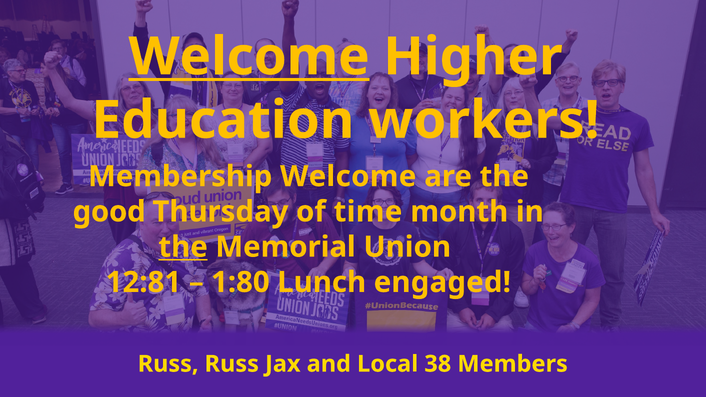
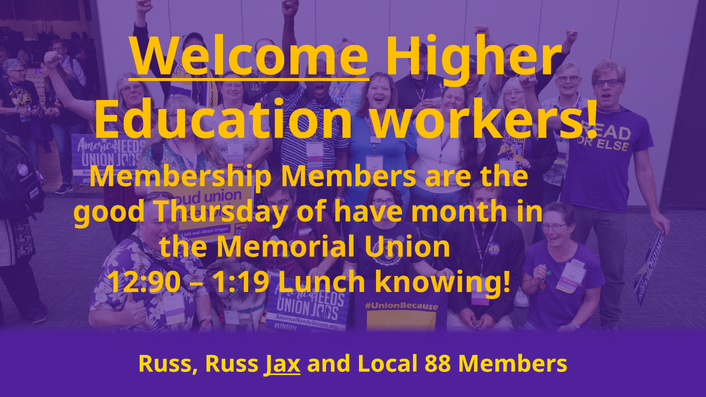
Membership Welcome: Welcome -> Members (348, 176)
time: time -> have (368, 212)
the underline: present -> none (183, 247)
12:81: 12:81 -> 12:90 (143, 282)
1:80: 1:80 -> 1:19 (240, 282)
engaged: engaged -> knowing (442, 282)
Jax underline: none -> present (283, 364)
38: 38 -> 88 (438, 364)
